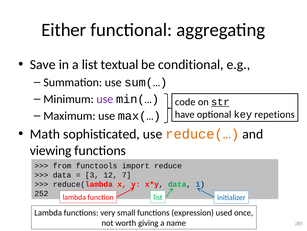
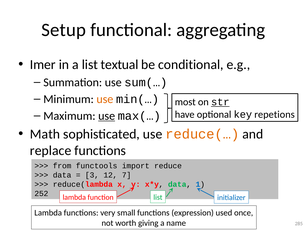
Either: Either -> Setup (64, 30)
Save: Save -> Imer (43, 64)
use colour: purple -> orange (105, 99)
code: code -> most (185, 102)
use underline: none -> present (107, 115)
viewing: viewing -> replace (51, 150)
